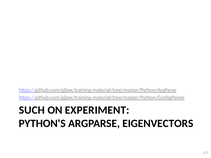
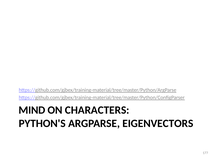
SUCH: SUCH -> MIND (32, 110)
EXPERIMENT: EXPERIMENT -> CHARACTERS (97, 110)
